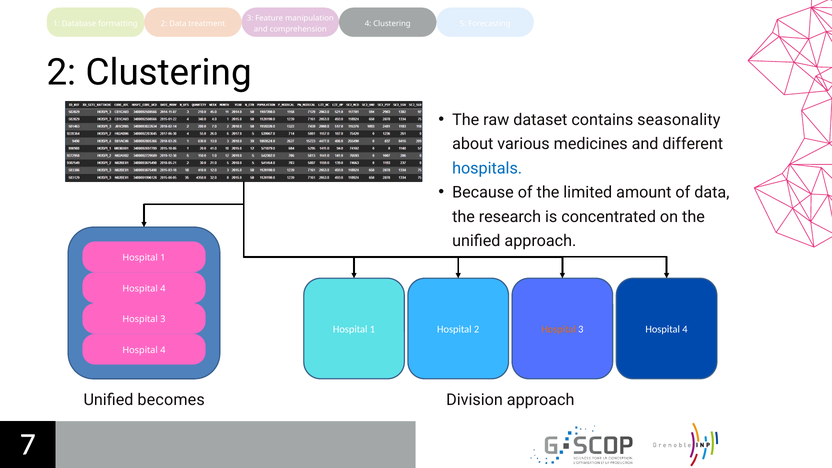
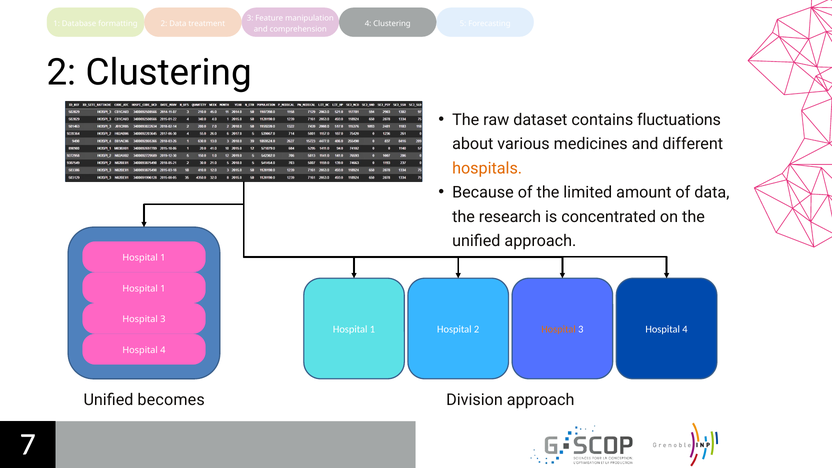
seasonality: seasonality -> fluctuations (679, 120)
hospitals colour: blue -> orange (487, 168)
4: 4 -> 1 (163, 289)
